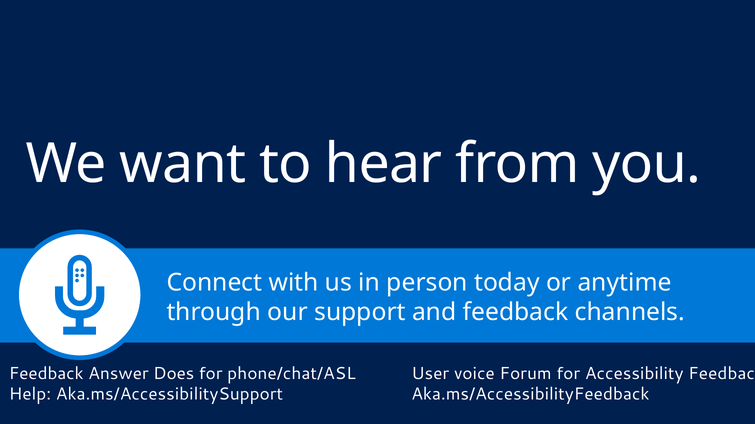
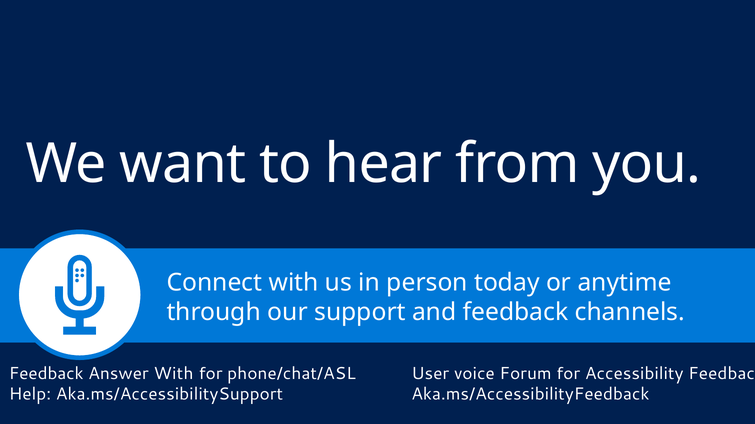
Answer Does: Does -> With (174, 374)
